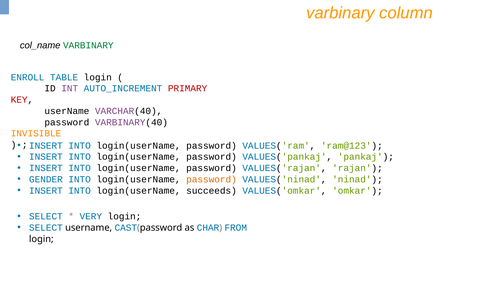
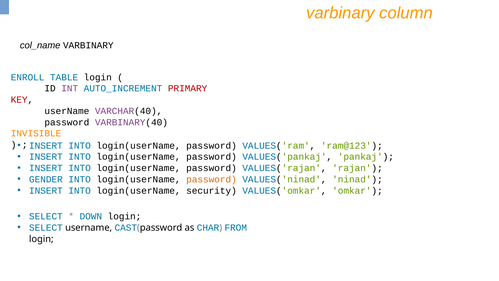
VARBINARY colour: green -> black (88, 45)
succeeds: succeeds -> security (212, 190)
VERY: VERY -> DOWN (91, 216)
